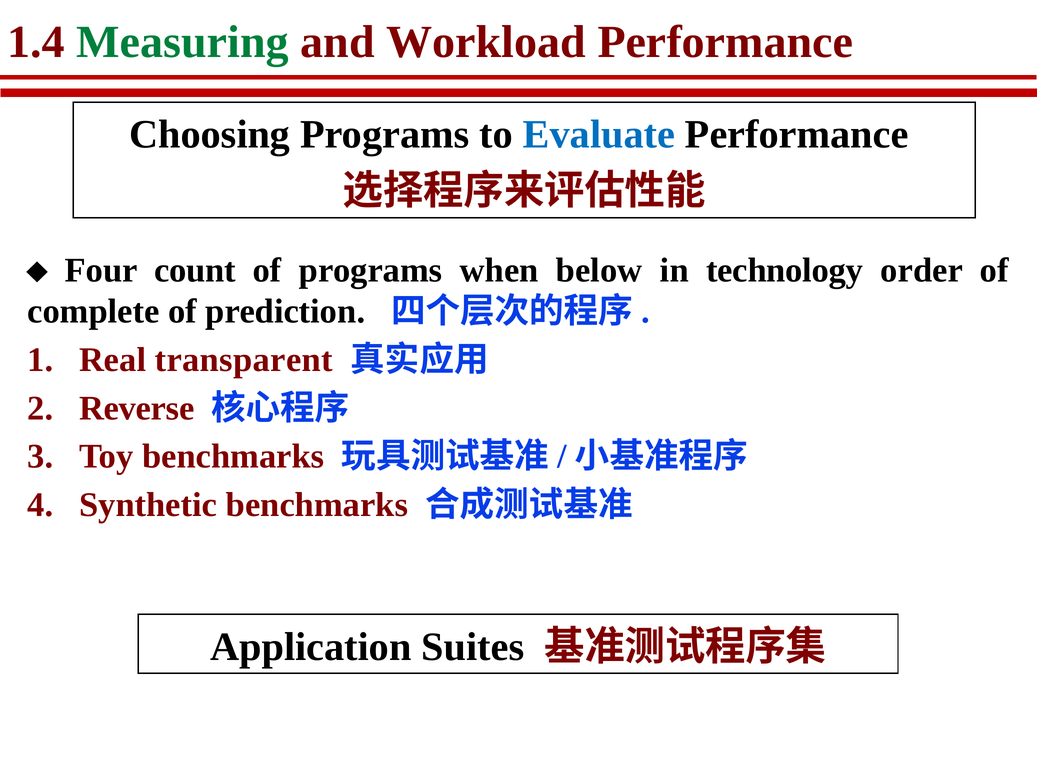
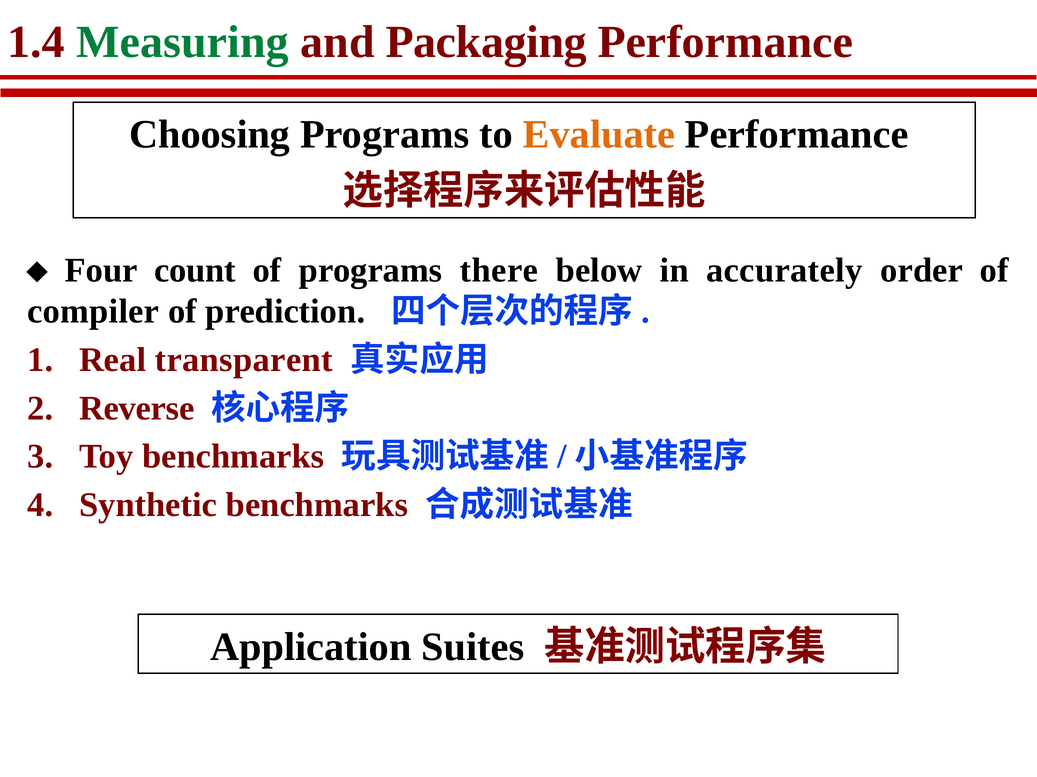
Workload: Workload -> Packaging (486, 42)
Evaluate colour: blue -> orange (599, 135)
when: when -> there (499, 270)
technology: technology -> accurately (784, 270)
complete: complete -> compiler (93, 312)
